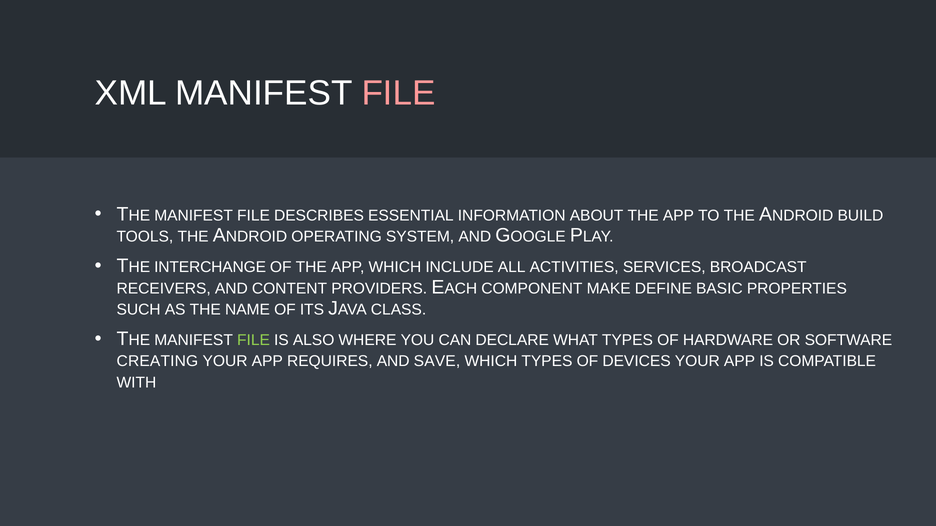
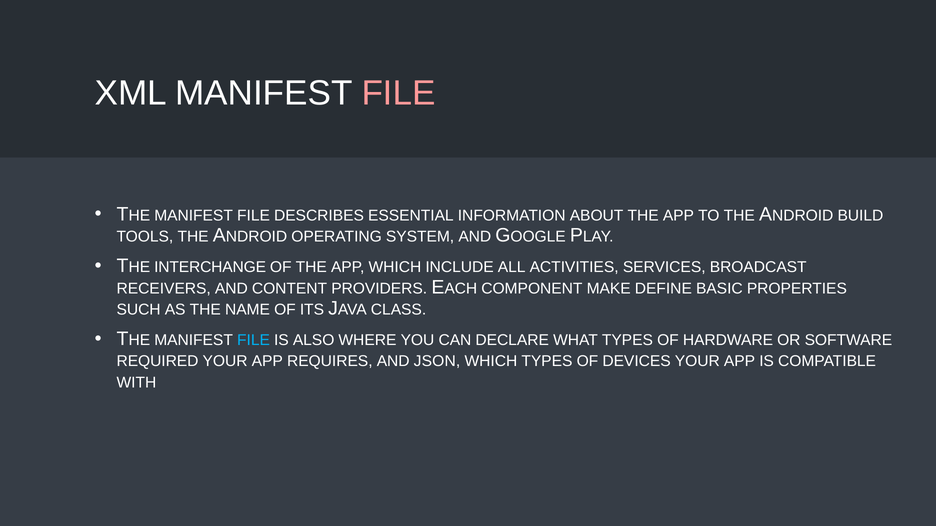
FILE colour: light green -> light blue (254, 341)
CREATING: CREATING -> REQUIRED (158, 362)
SAVE: SAVE -> JSON (437, 362)
